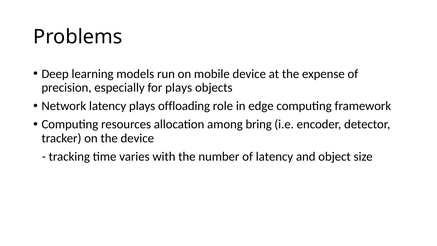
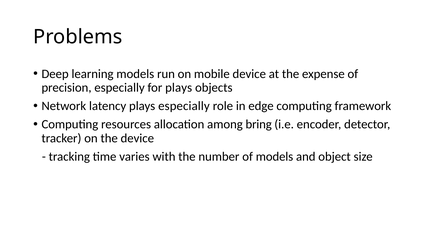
plays offloading: offloading -> especially (184, 106)
of latency: latency -> models (274, 156)
